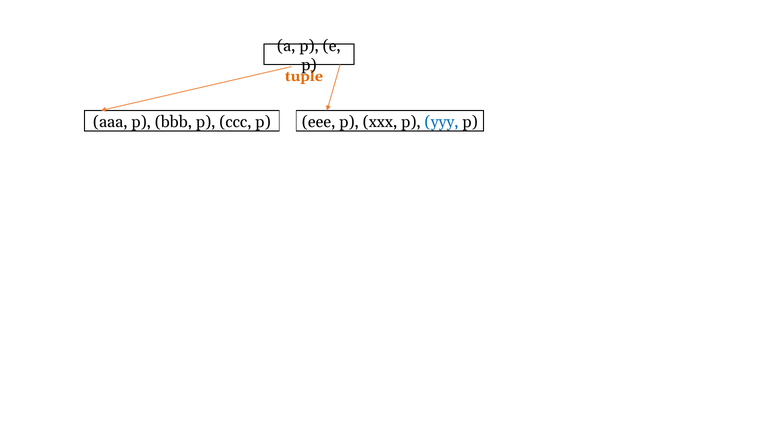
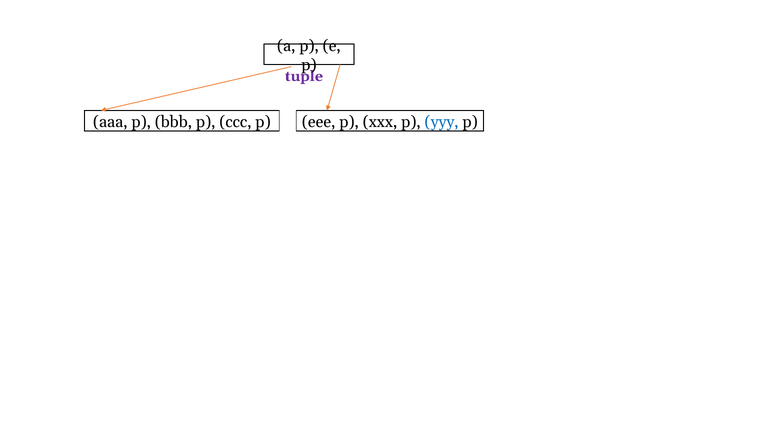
tuple colour: orange -> purple (304, 76)
